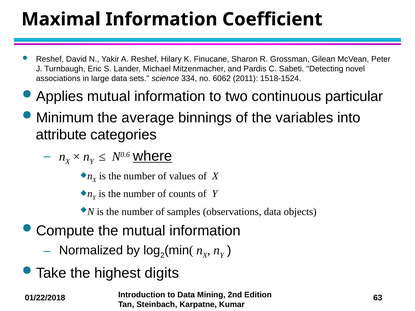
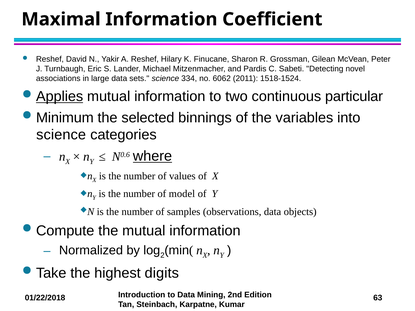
Applies underline: none -> present (60, 97)
average: average -> selected (148, 118)
attribute: attribute -> science (61, 135)
counts: counts -> model (182, 194)
